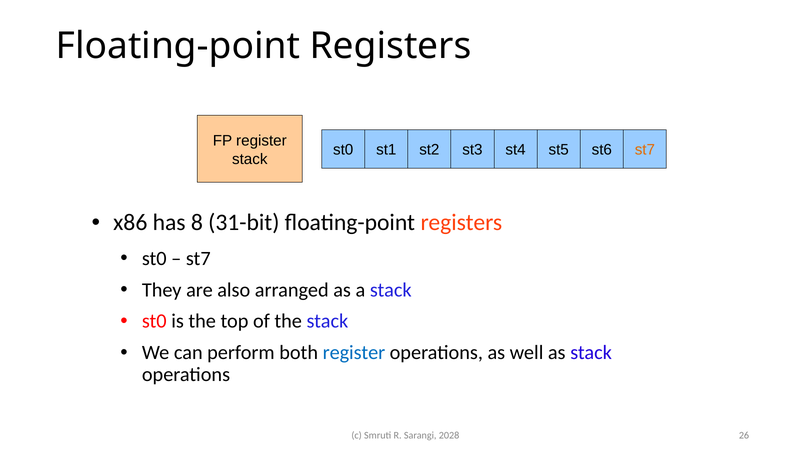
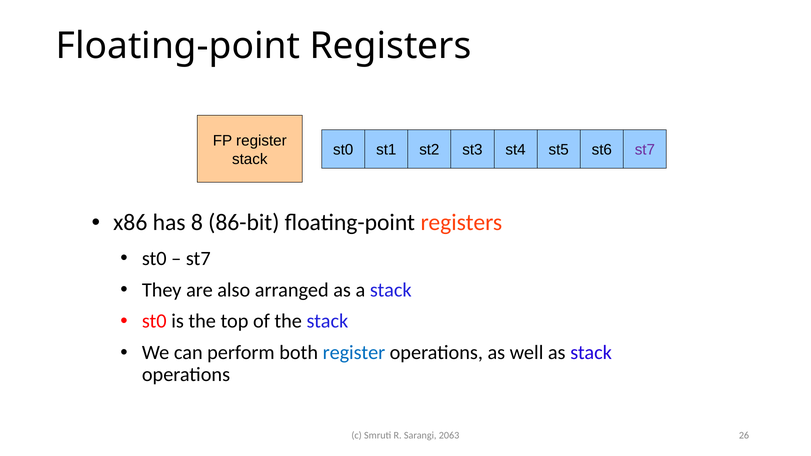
st7 colour: orange -> purple (645, 150)
31-bit: 31-bit -> 86-bit (244, 223)
2028: 2028 -> 2063 (449, 436)
